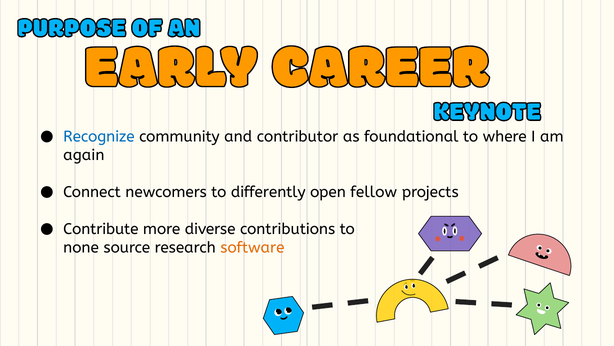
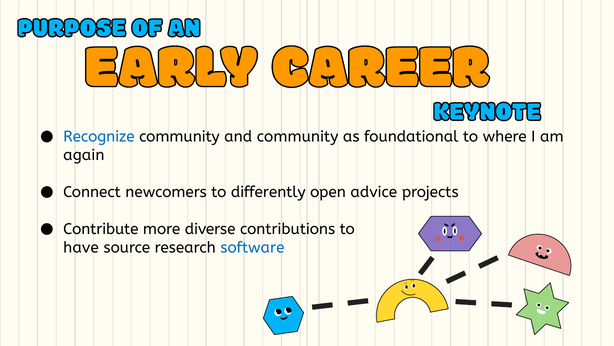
and contributor: contributor -> community (298, 137)
fellow: fellow -> advice (374, 192)
none: none -> have (81, 247)
software colour: orange -> blue (252, 247)
